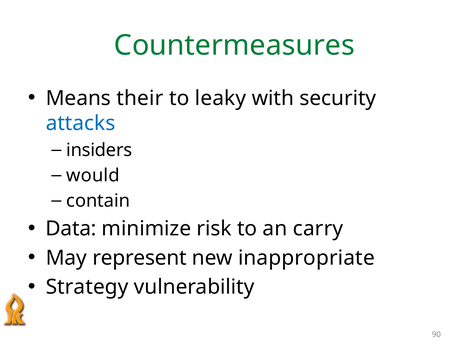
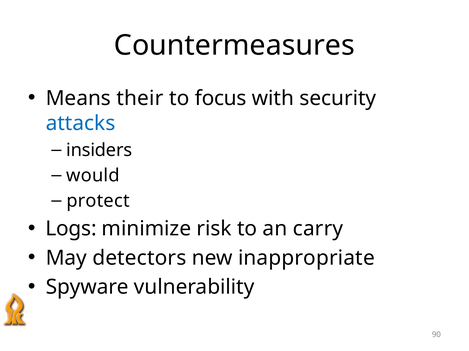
Countermeasures colour: green -> black (234, 45)
leaky: leaky -> focus (221, 98)
contain: contain -> protect (98, 201)
Data: Data -> Logs (71, 229)
represent: represent -> detectors (139, 258)
Strategy: Strategy -> Spyware (87, 288)
